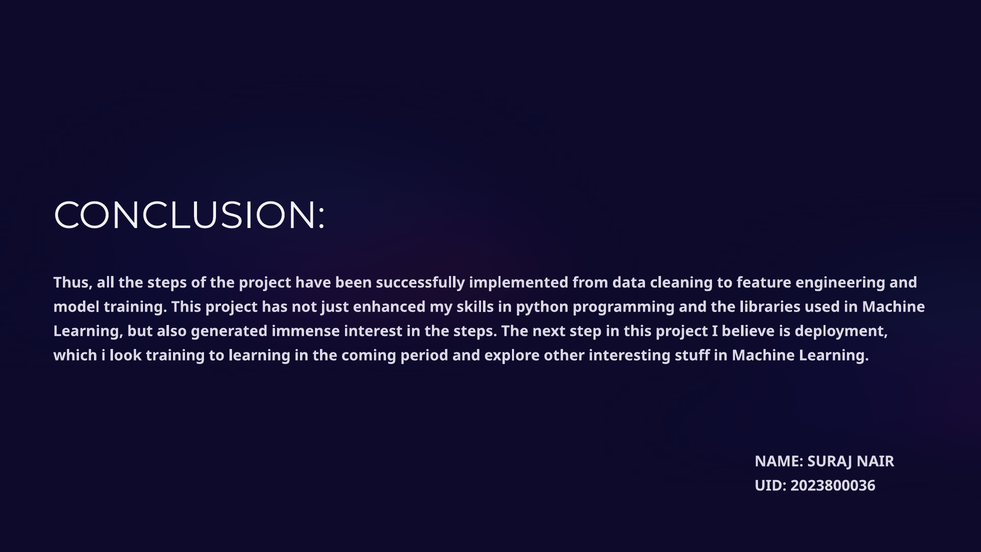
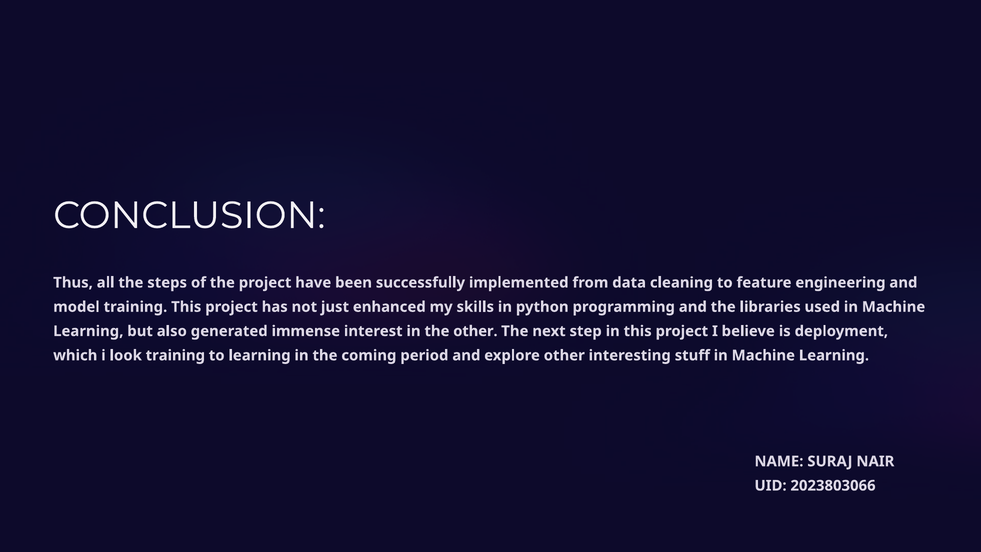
in the steps: steps -> other (475, 331)
2023800036: 2023800036 -> 2023803066 (833, 486)
